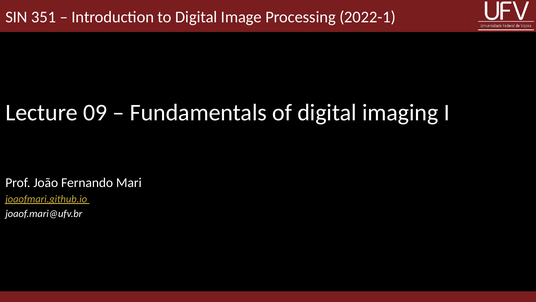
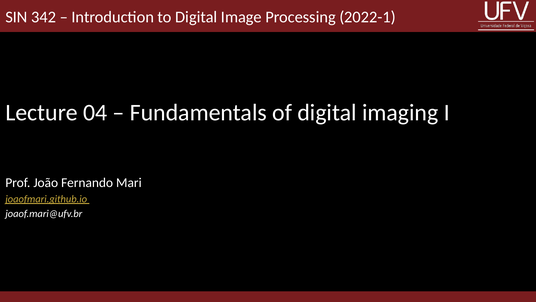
351: 351 -> 342 (44, 17)
09: 09 -> 04 (95, 112)
